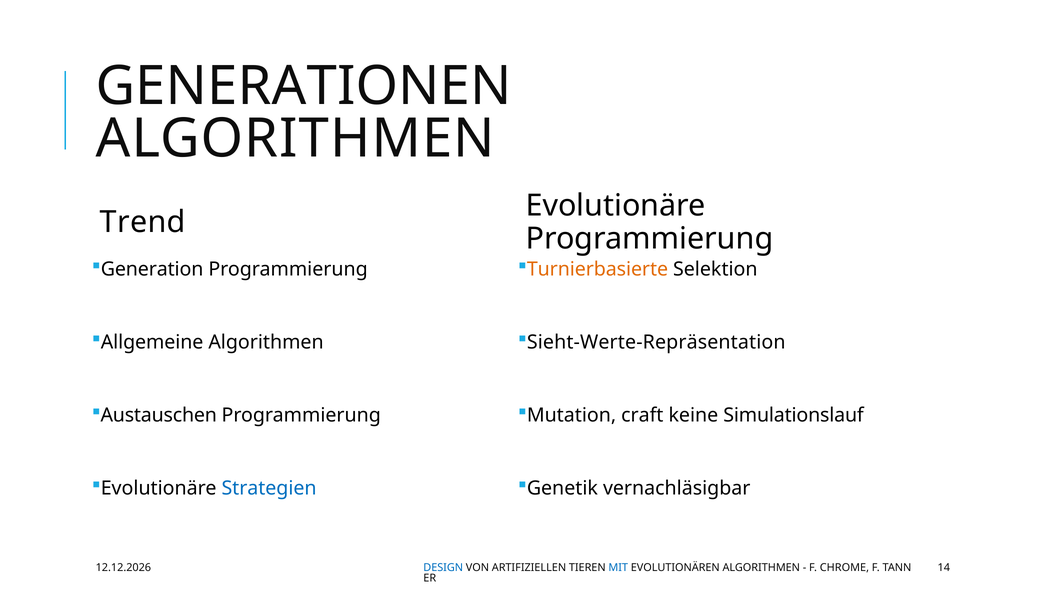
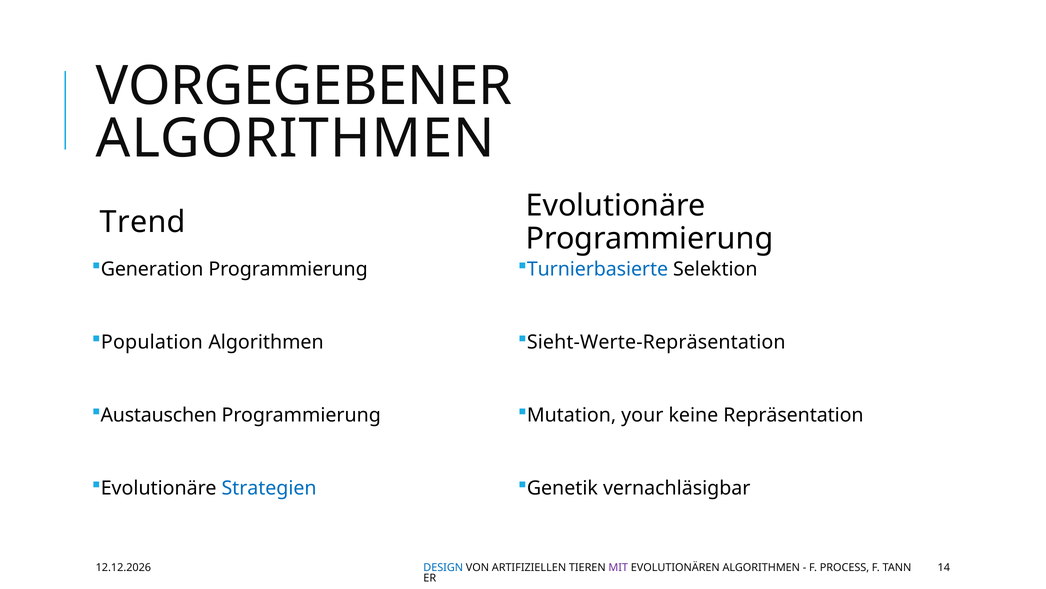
GENERATIONEN: GENERATIONEN -> VORGEGEBENER (304, 86)
Turnierbasierte colour: orange -> blue (597, 269)
Allgemeine: Allgemeine -> Population (152, 342)
craft: craft -> your (642, 415)
Simulationslauf: Simulationslauf -> Repräsentation (793, 415)
MIT colour: blue -> purple (618, 567)
CHROME: CHROME -> PROCESS (845, 567)
